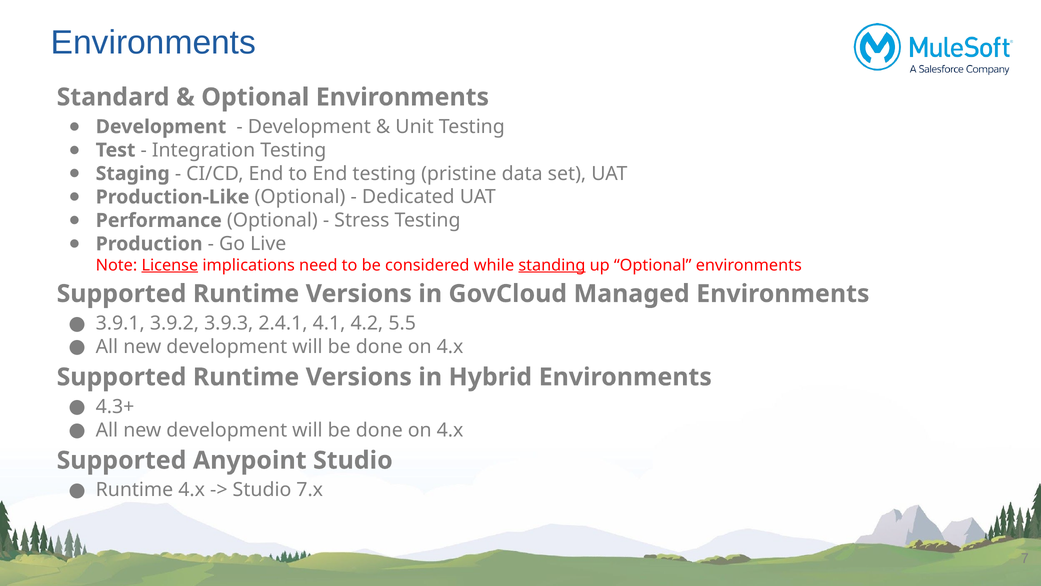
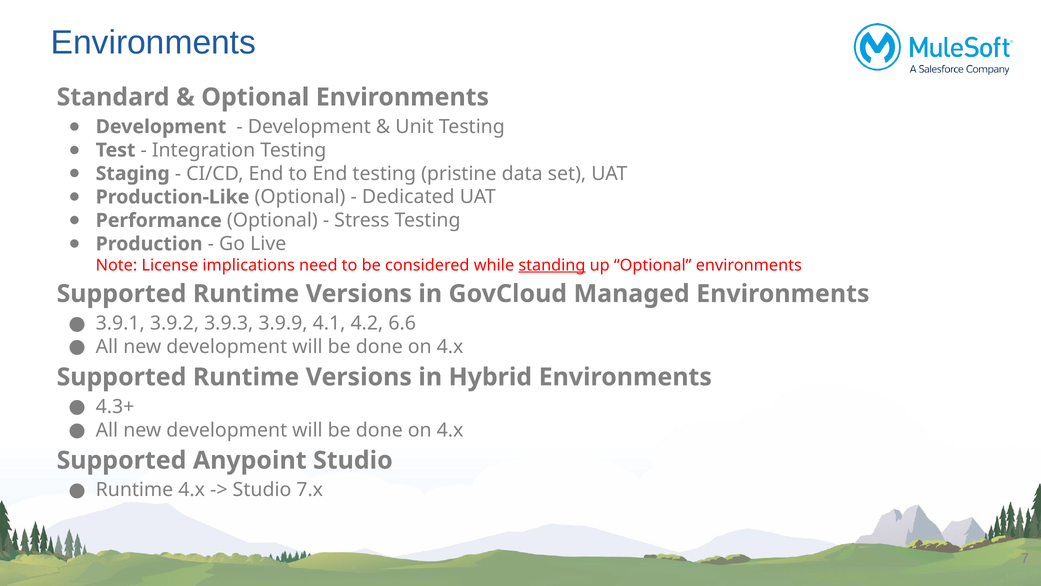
License underline: present -> none (170, 265)
2.4.1: 2.4.1 -> 3.9.9 (283, 323)
5.5: 5.5 -> 6.6 (402, 323)
